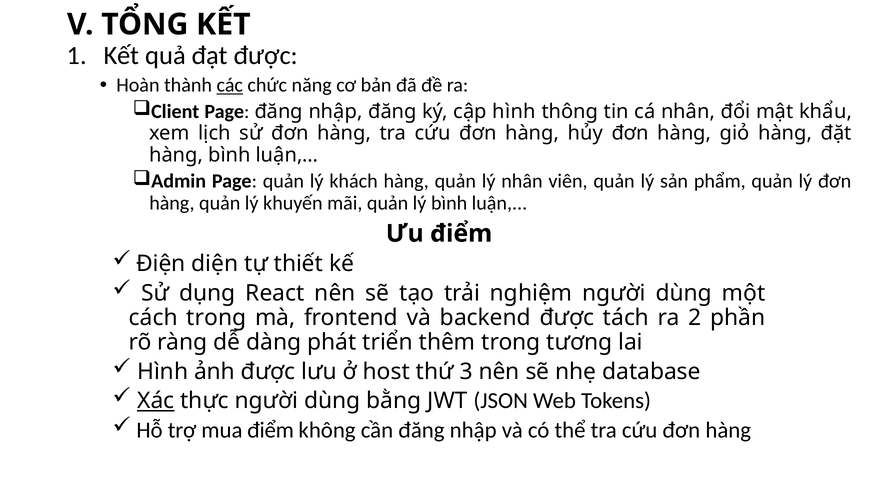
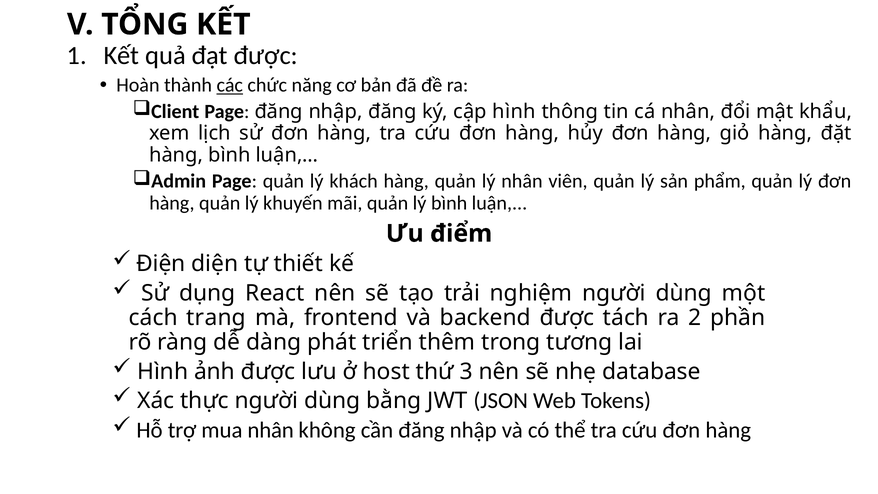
cách trong: trong -> trang (216, 318)
Xác underline: present -> none (156, 401)
mua điểm: điểm -> nhân (271, 430)
